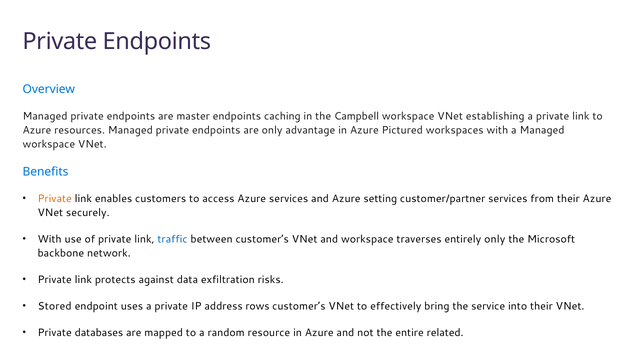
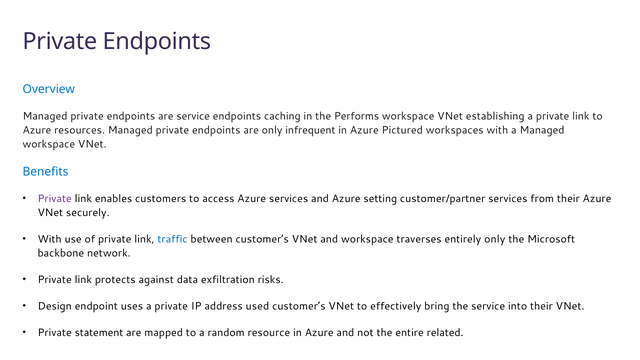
are master: master -> service (193, 116)
Campbell: Campbell -> Performs (357, 116)
advantage: advantage -> infrequent (310, 130)
Private colour: orange -> purple (55, 199)
Stored: Stored -> Design (55, 306)
rows: rows -> used (257, 306)
databases: databases -> statement (99, 332)
